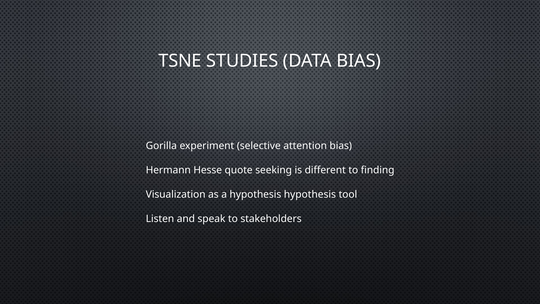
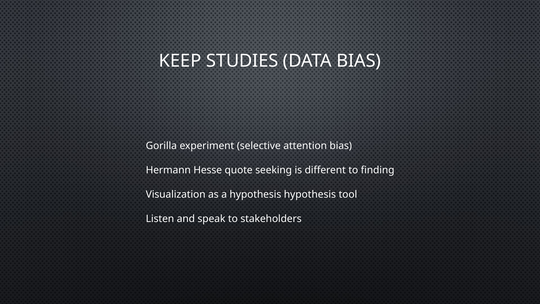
TSNE: TSNE -> KEEP (180, 61)
